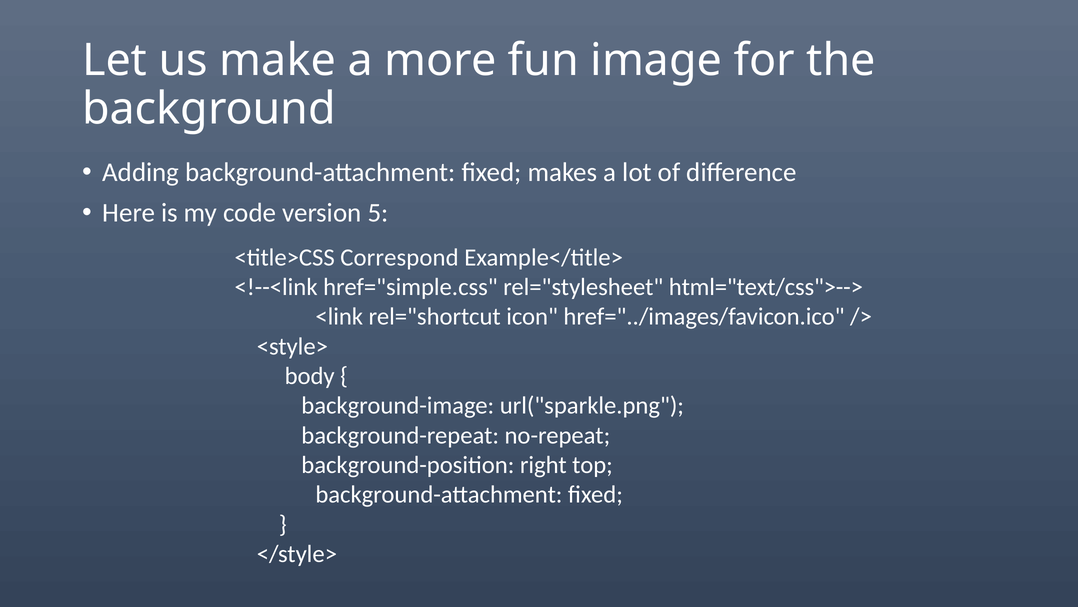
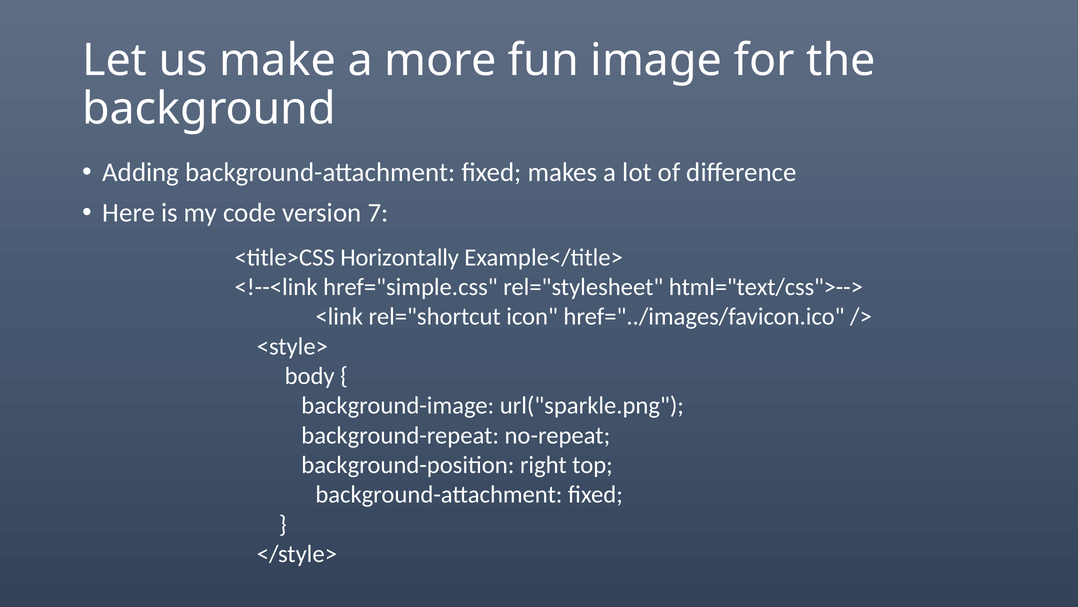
5: 5 -> 7 (378, 213)
Correspond: Correspond -> Horizontally (400, 257)
